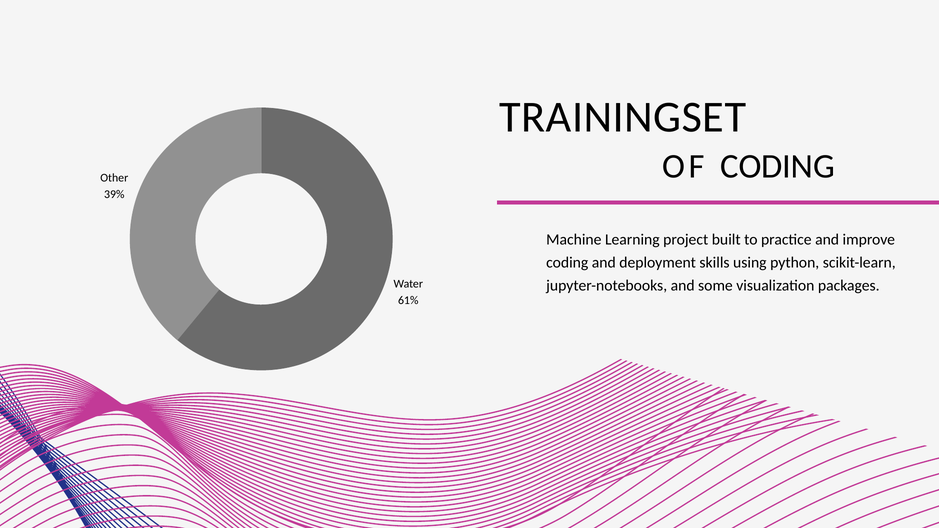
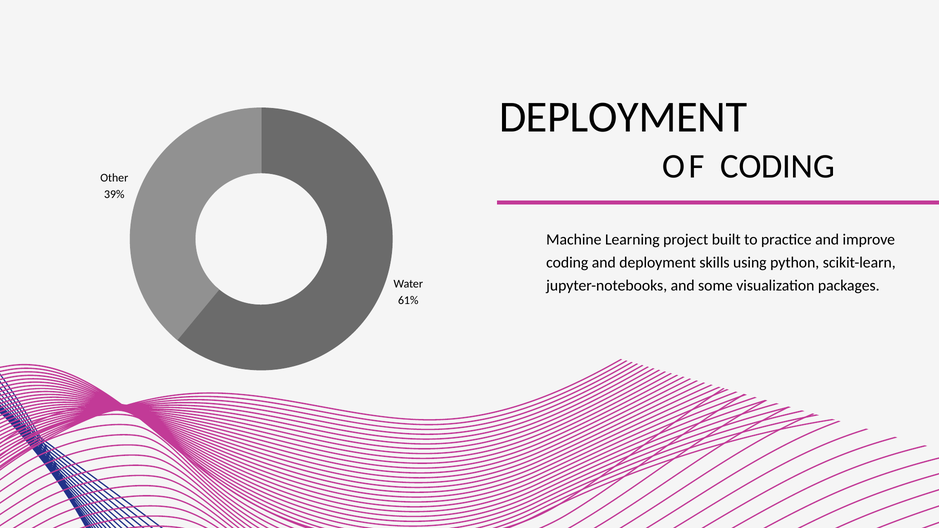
TRAININGSET: TRAININGSET -> DEPLOYMENT (623, 117)
